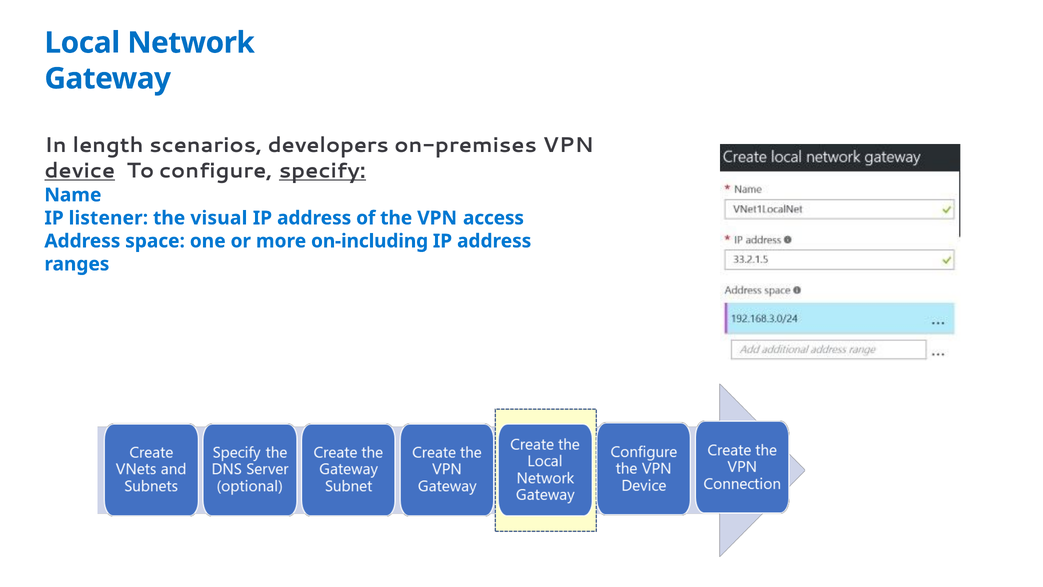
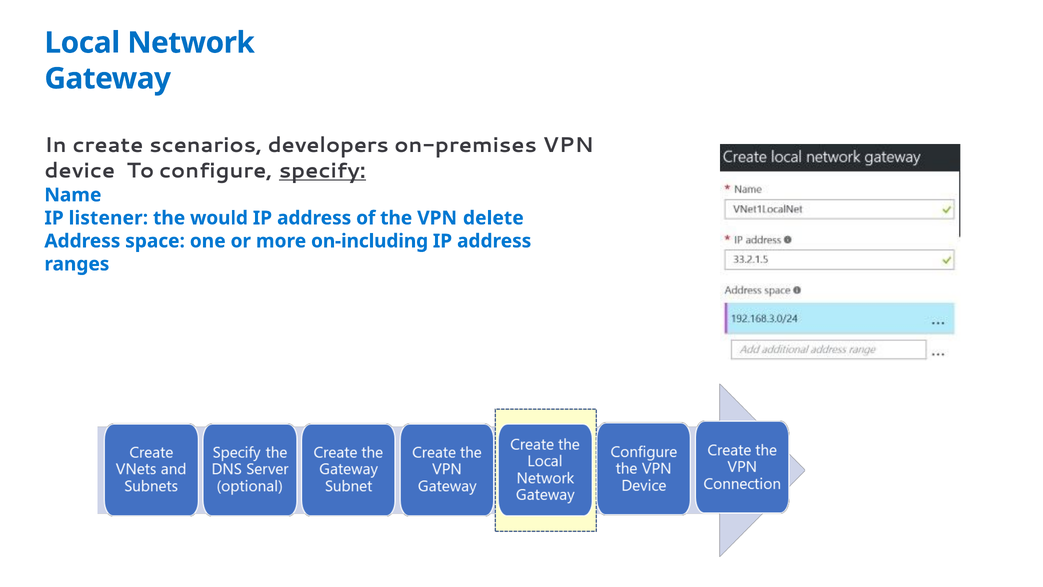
length: length -> create (108, 145)
device underline: present -> none (80, 171)
visual: visual -> would (219, 218)
access: access -> delete (493, 218)
